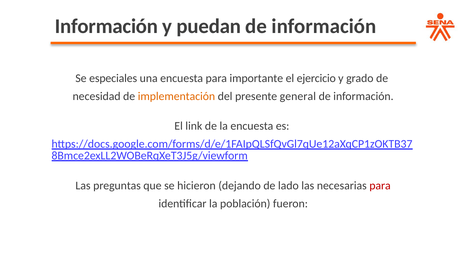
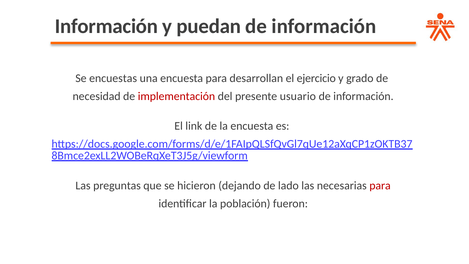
especiales: especiales -> encuestas (113, 78)
importante: importante -> desarrollan (256, 78)
implementación colour: orange -> red (176, 96)
general: general -> usuario (298, 96)
